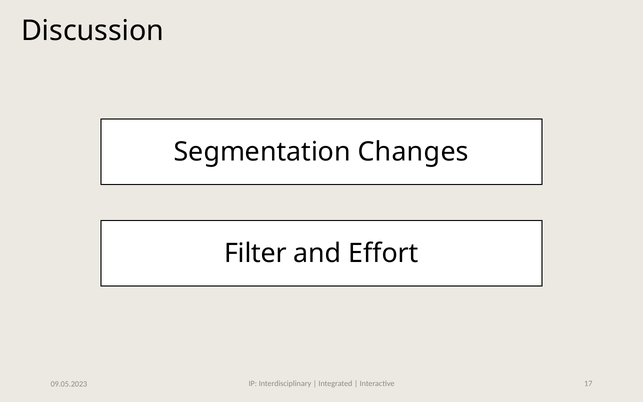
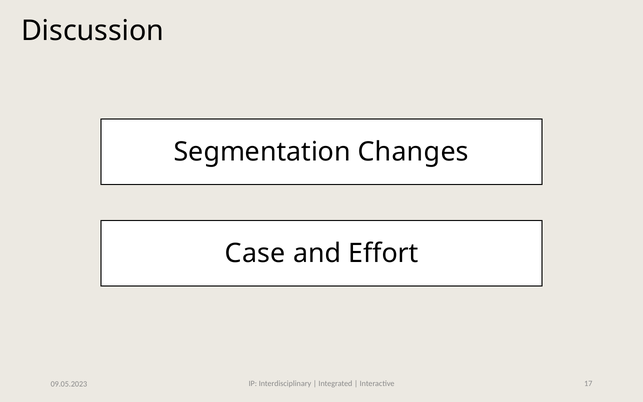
Filter: Filter -> Case (255, 253)
